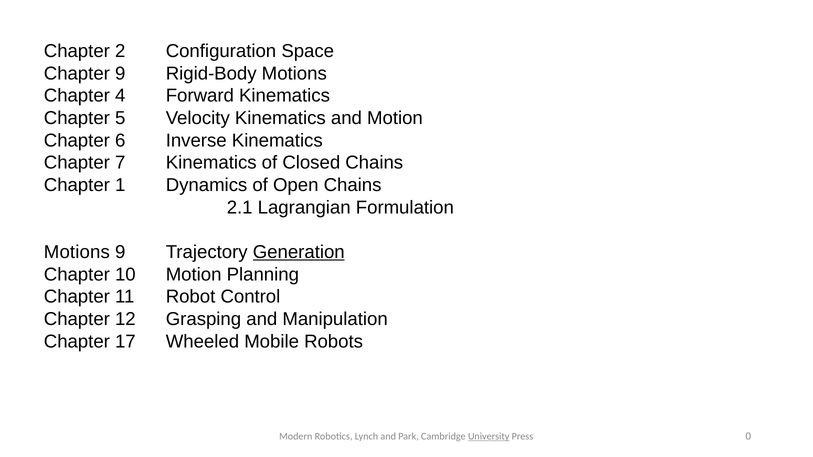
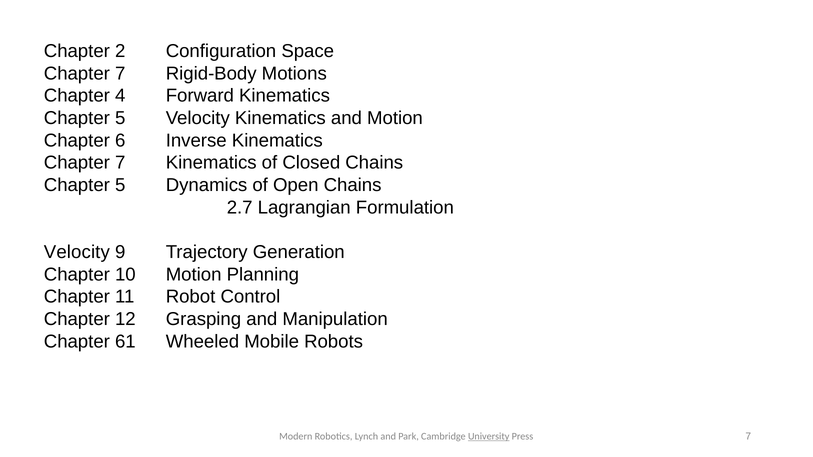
9: 9 -> 7 (120, 74)
1: 1 -> 5 (120, 185)
2.1: 2.1 -> 2.7 (240, 208)
Motions: Motions -> Velocity (77, 252)
Generation underline: present -> none (299, 252)
17: 17 -> 61 (125, 342)
Press 0: 0 -> 7 (748, 437)
